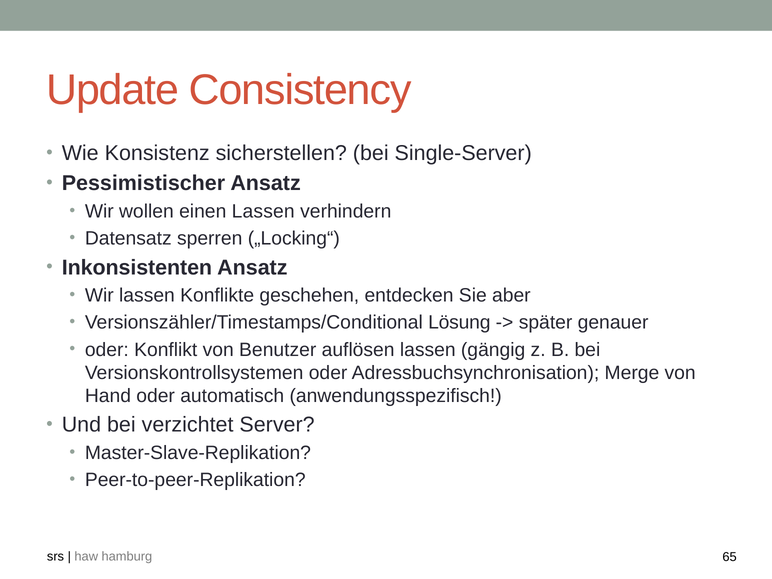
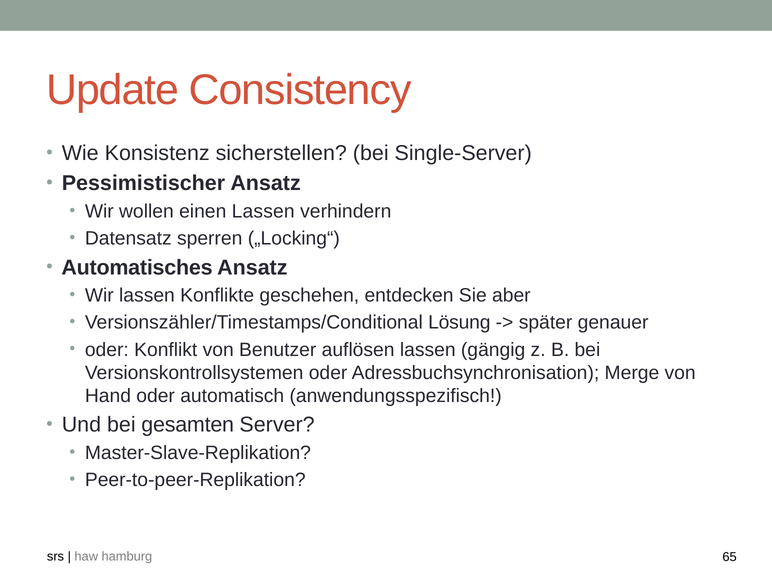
Inkonsistenten: Inkonsistenten -> Automatisches (137, 267)
verzichtet: verzichtet -> gesamten (188, 425)
